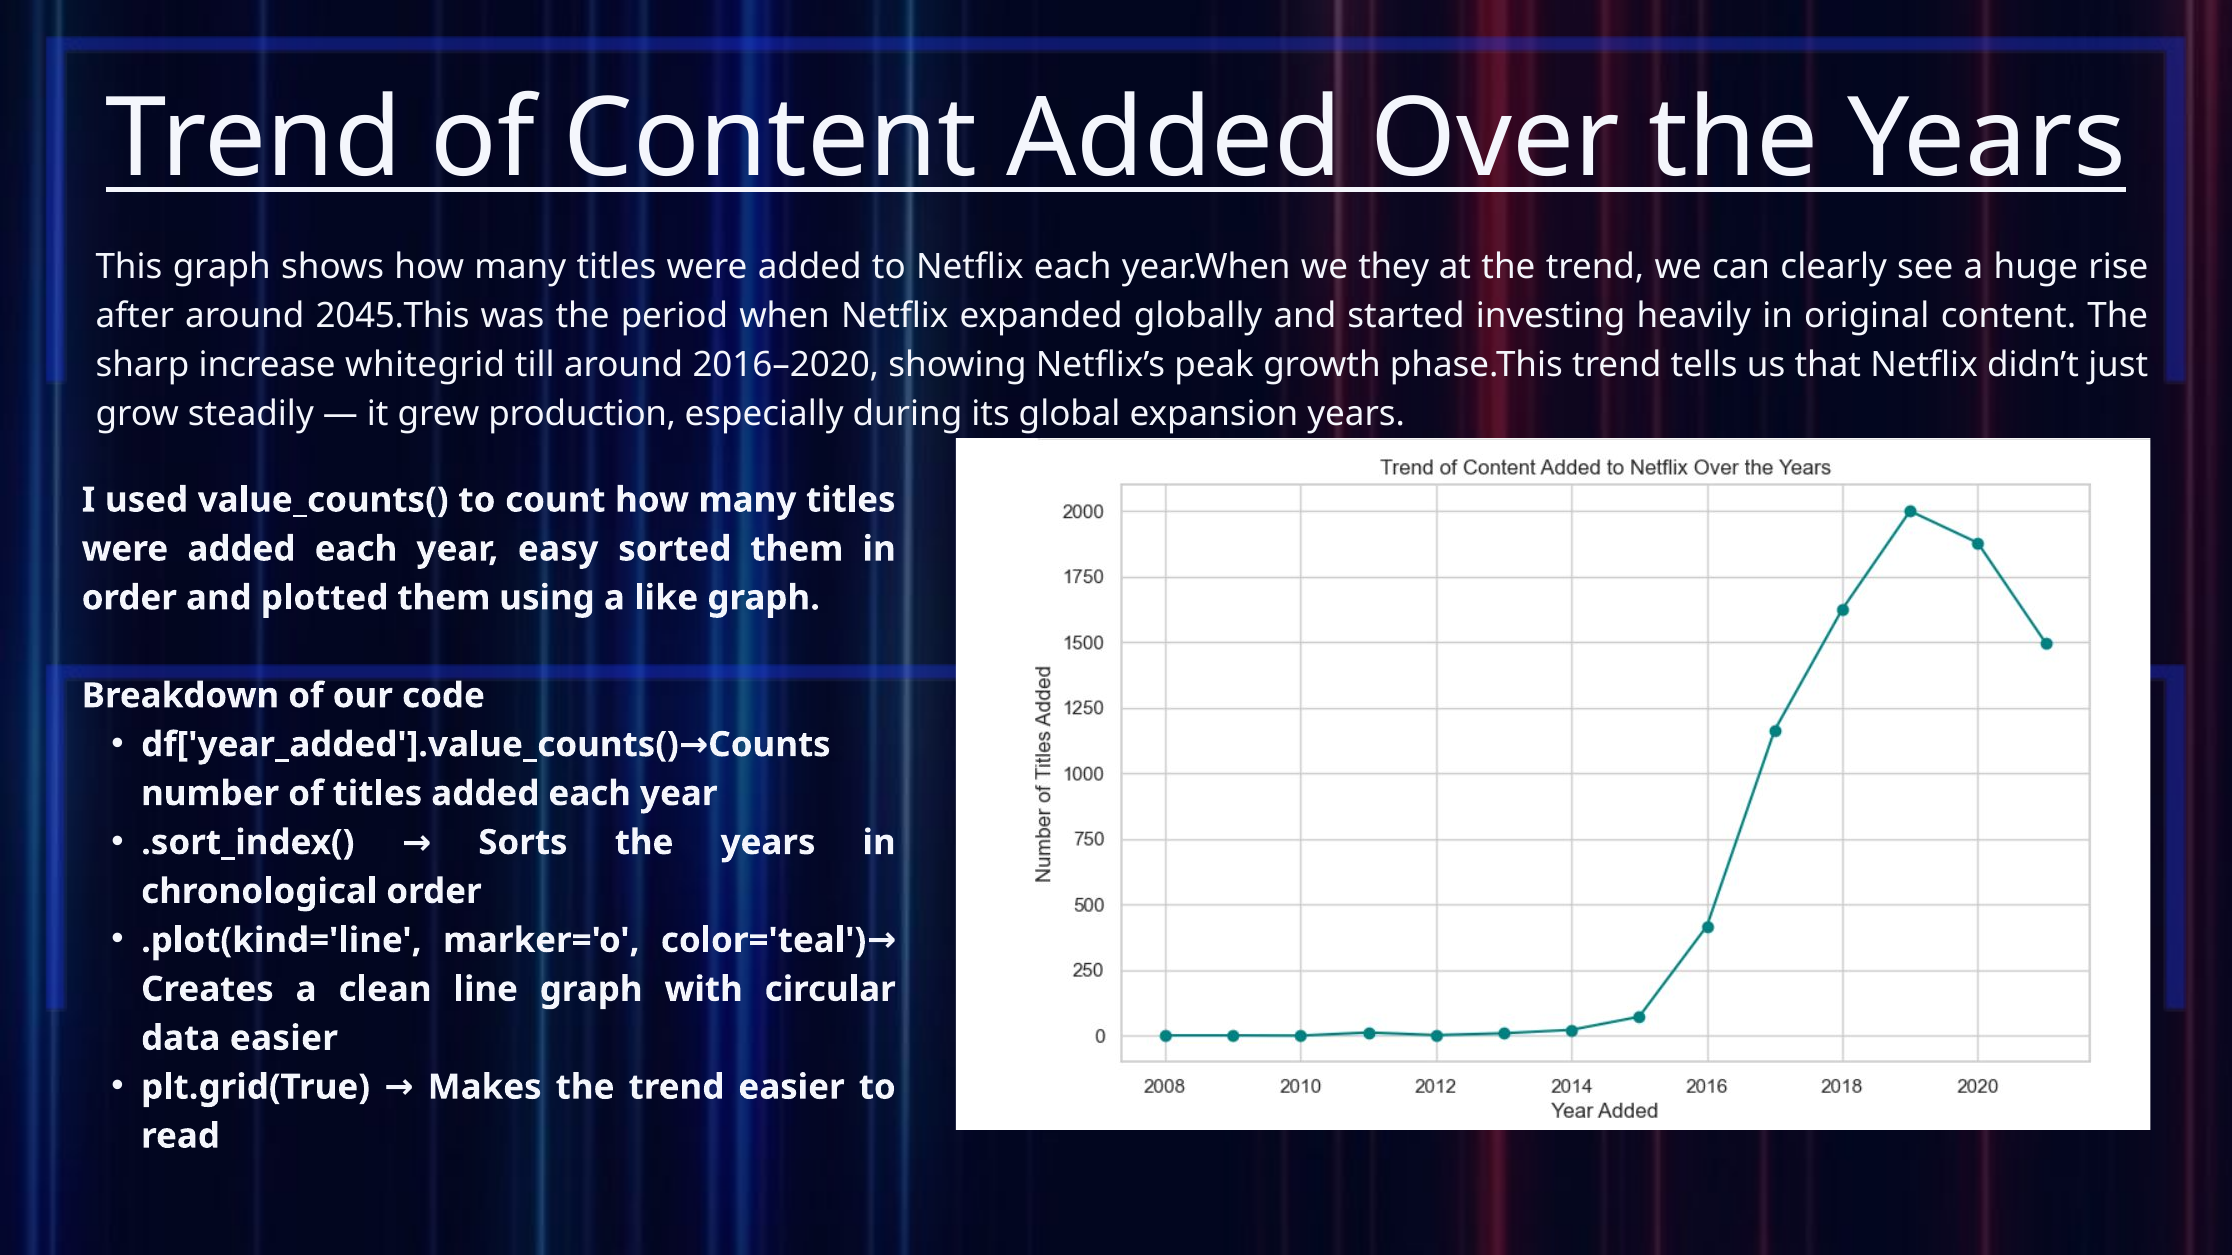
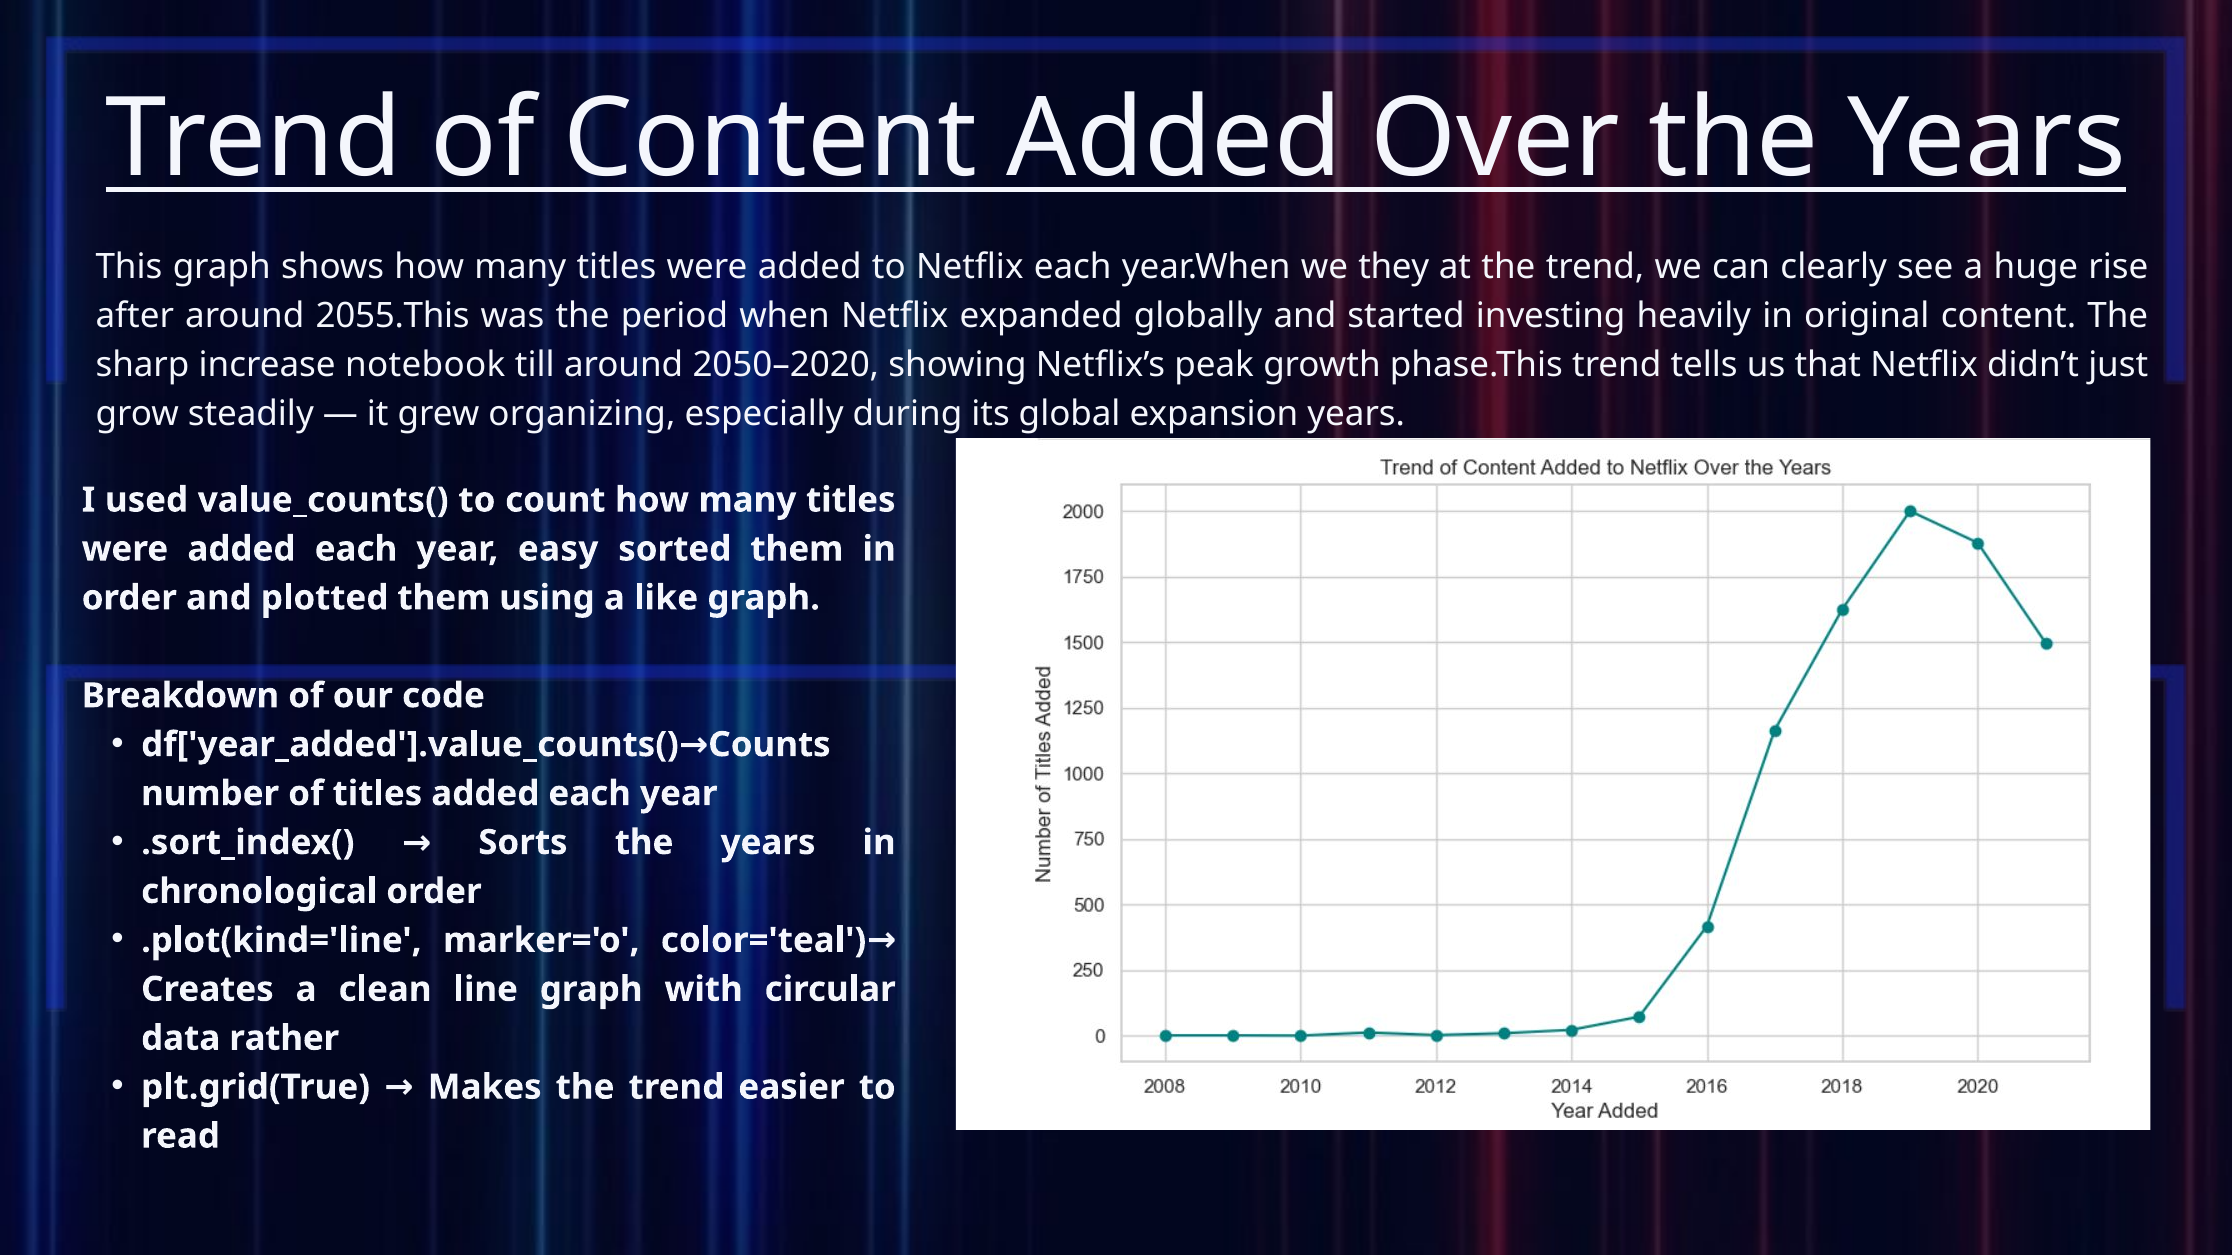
2045.This: 2045.This -> 2055.This (393, 316)
whitegrid: whitegrid -> notebook (425, 365)
2016–2020: 2016–2020 -> 2050–2020 (786, 365)
production: production -> organizing (582, 414)
data easier: easier -> rather (284, 1039)
